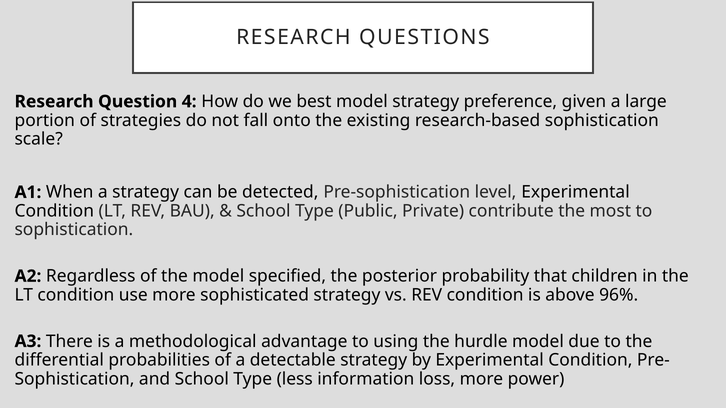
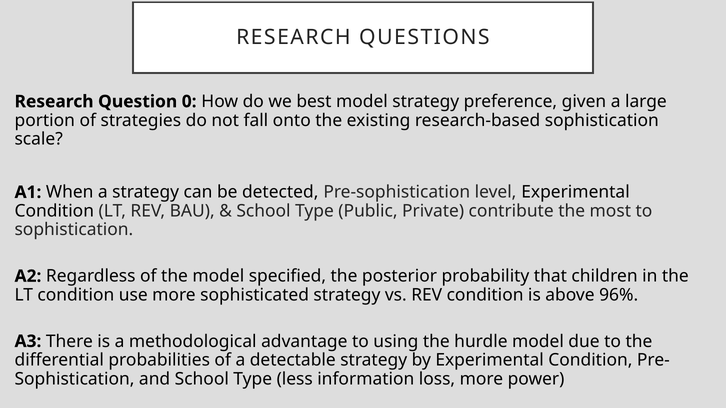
4: 4 -> 0 (189, 102)
